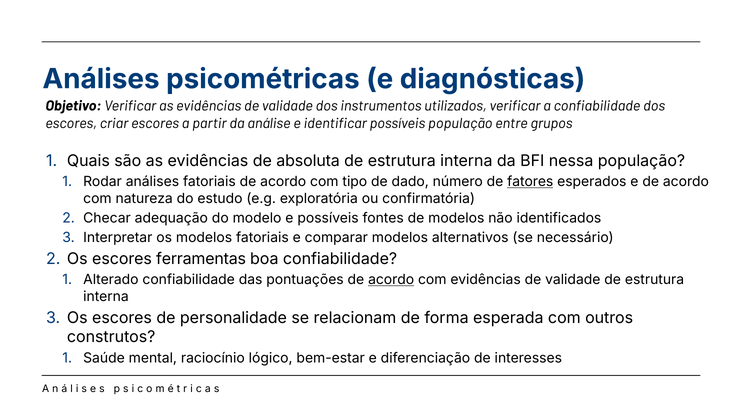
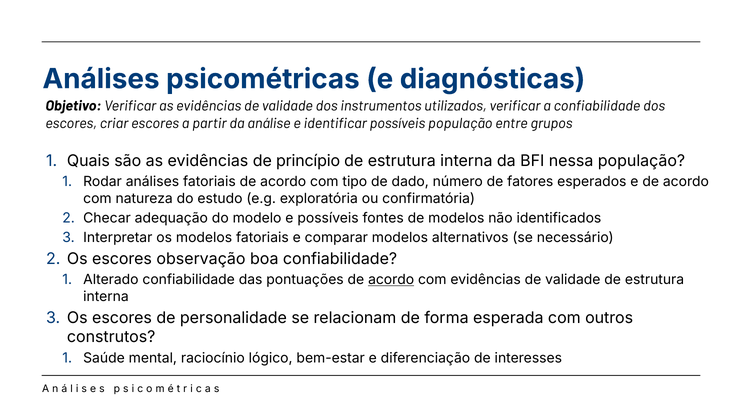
absoluta: absoluta -> princípio (308, 161)
fatores underline: present -> none (530, 181)
ferramentas: ferramentas -> observação (201, 259)
